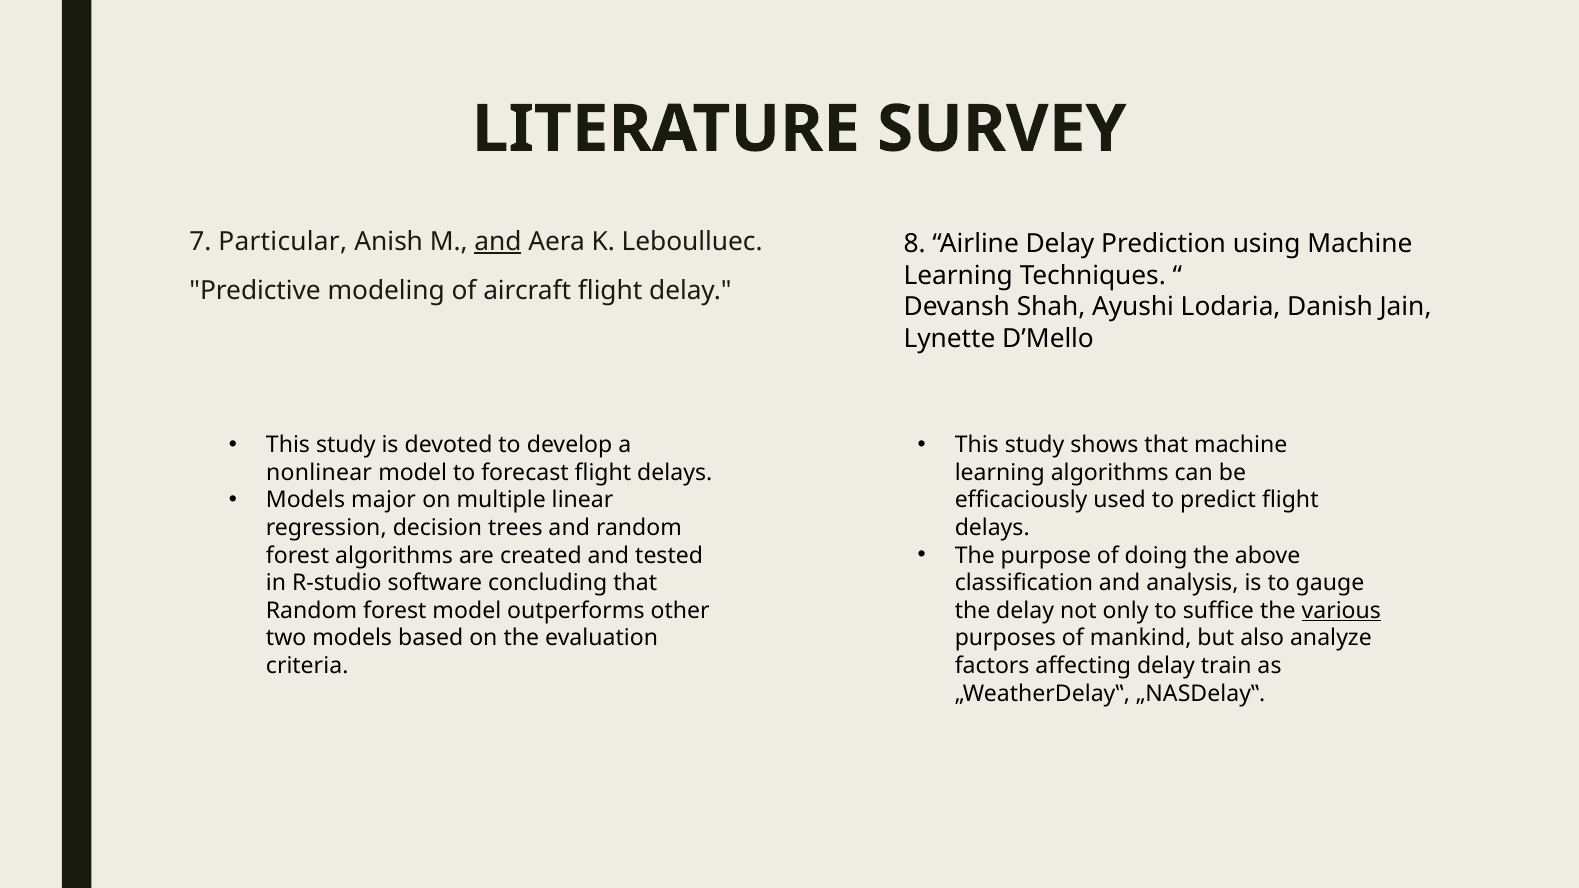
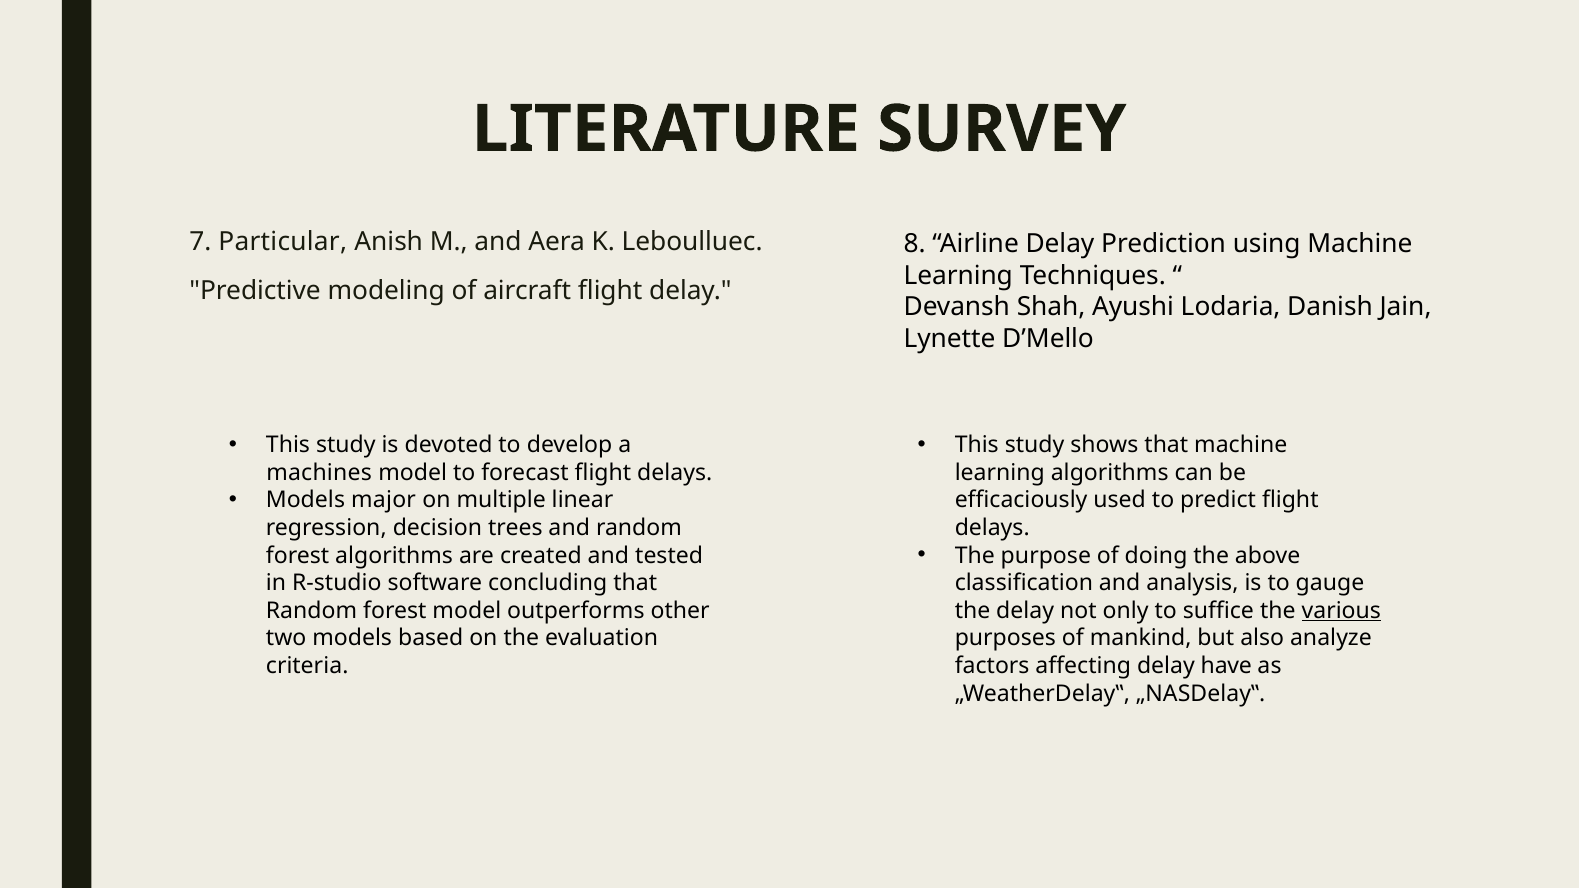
and underline: present -> none (498, 241)
nonlinear: nonlinear -> machines (319, 473)
train: train -> have (1226, 666)
